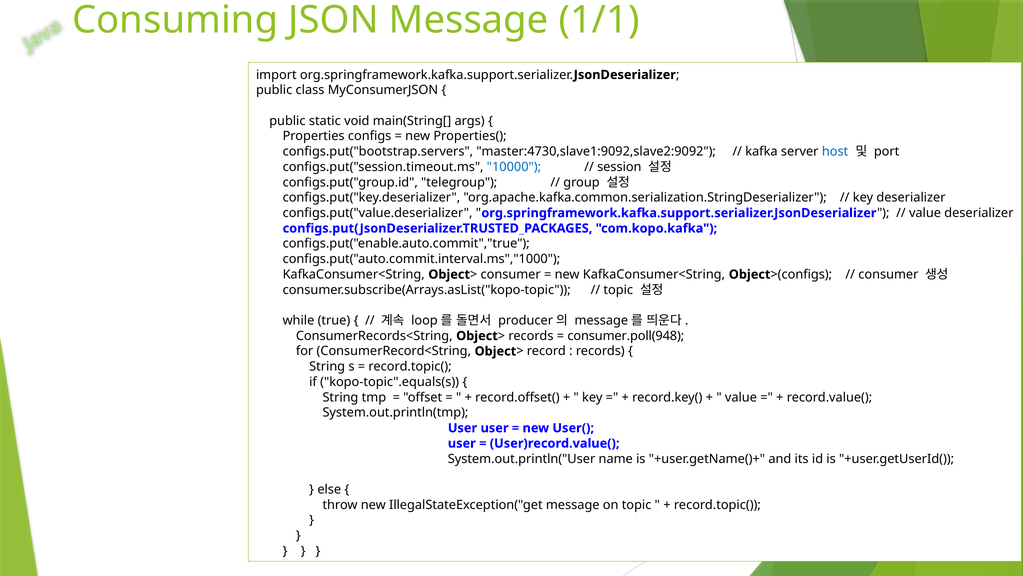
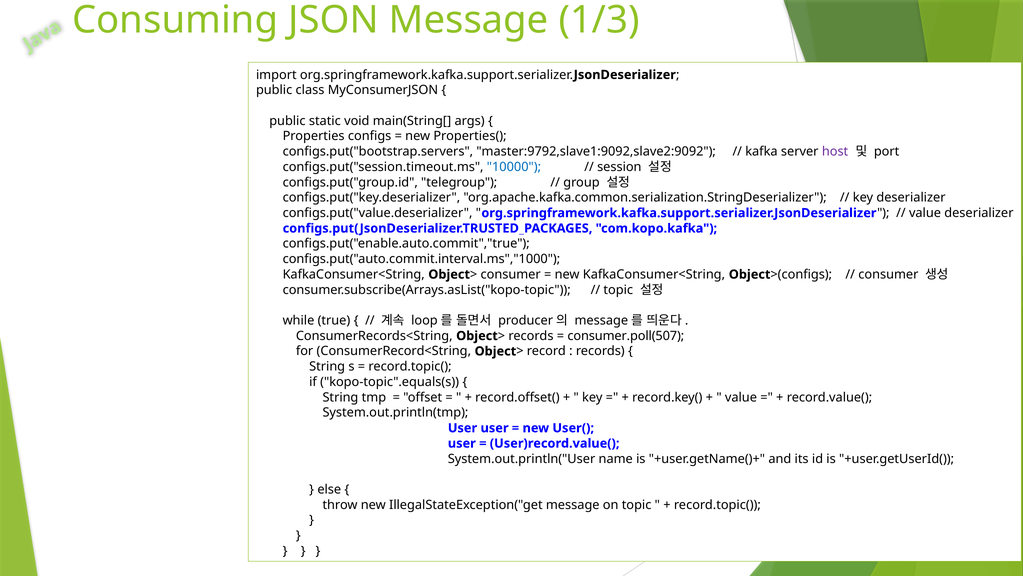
1/1: 1/1 -> 1/3 (599, 20)
master:4730,slave1:9092,slave2:9092: master:4730,slave1:9092,slave2:9092 -> master:9792,slave1:9092,slave2:9092 (596, 151)
host colour: blue -> purple (835, 151)
consumer.poll(948: consumer.poll(948 -> consumer.poll(507 (626, 336)
